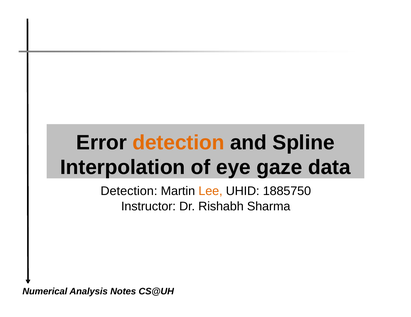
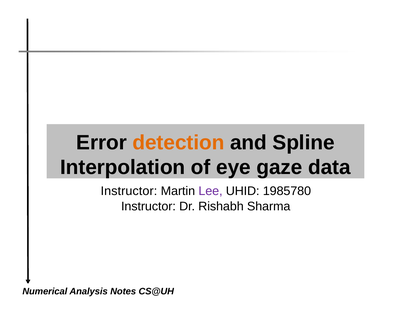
Detection: Detection -> Instructor (129, 191)
Lee colour: orange -> purple (211, 191)
1885750: 1885750 -> 1985780 (287, 191)
